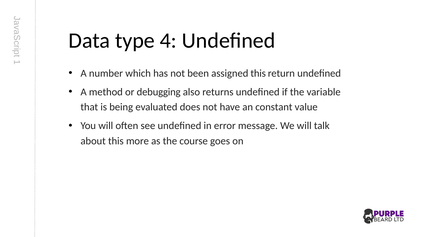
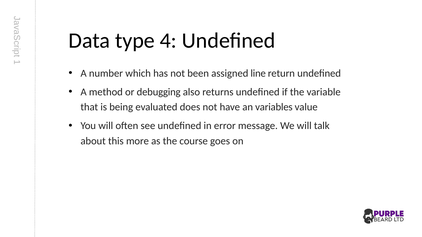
assigned this: this -> line (258, 73)
constant: constant -> variables (274, 107)
